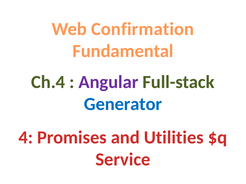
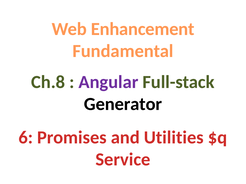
Confirmation: Confirmation -> Enhancement (143, 29)
Ch.4: Ch.4 -> Ch.8 (48, 82)
Generator colour: blue -> black (123, 104)
4: 4 -> 6 (26, 138)
